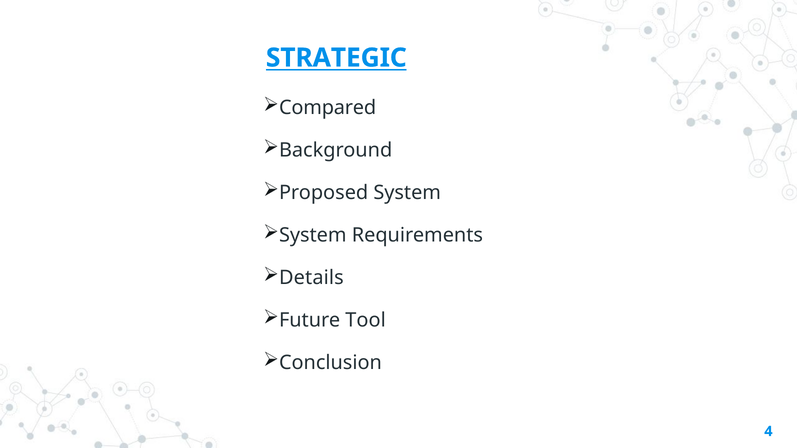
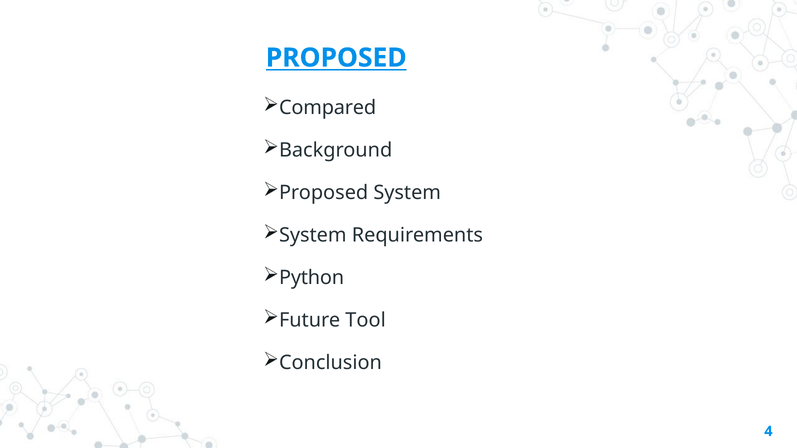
STRATEGIC: STRATEGIC -> PROPOSED (336, 58)
Details: Details -> Python (312, 278)
